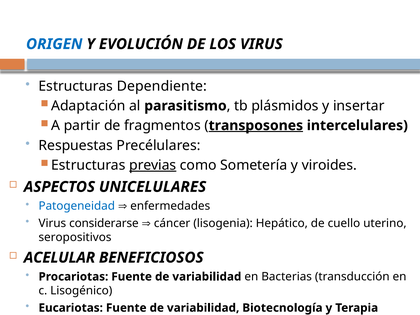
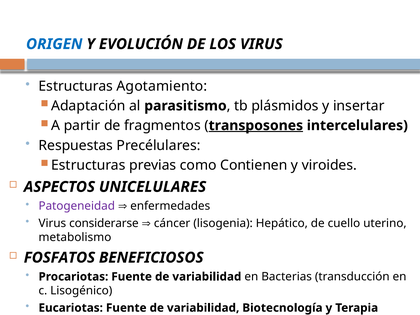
Dependiente: Dependiente -> Agotamiento (162, 86)
previas underline: present -> none (153, 165)
Sometería: Sometería -> Contienen (254, 165)
Patogeneidad colour: blue -> purple (77, 206)
seropositivos: seropositivos -> metabolismo (75, 237)
ACELULAR: ACELULAR -> FOSFATOS (59, 258)
